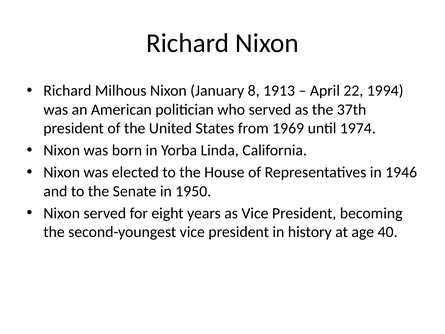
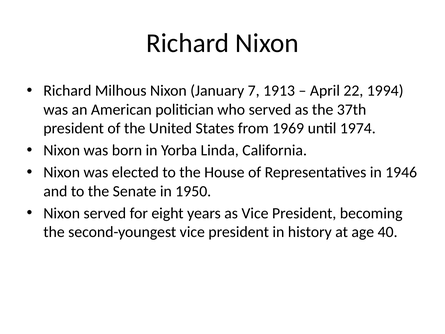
8: 8 -> 7 (254, 91)
